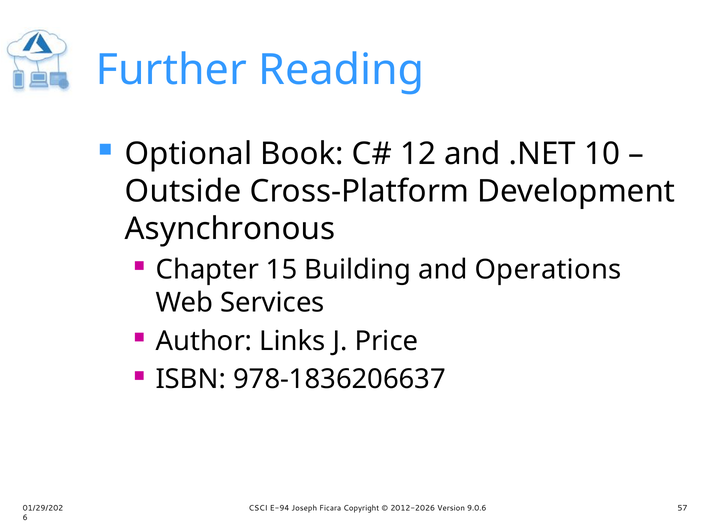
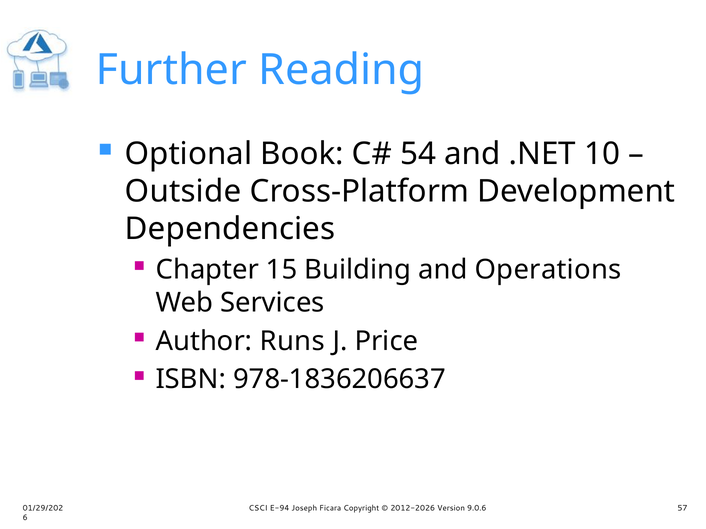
12: 12 -> 54 (418, 154)
Asynchronous: Asynchronous -> Dependencies (230, 229)
Links: Links -> Runs (292, 341)
